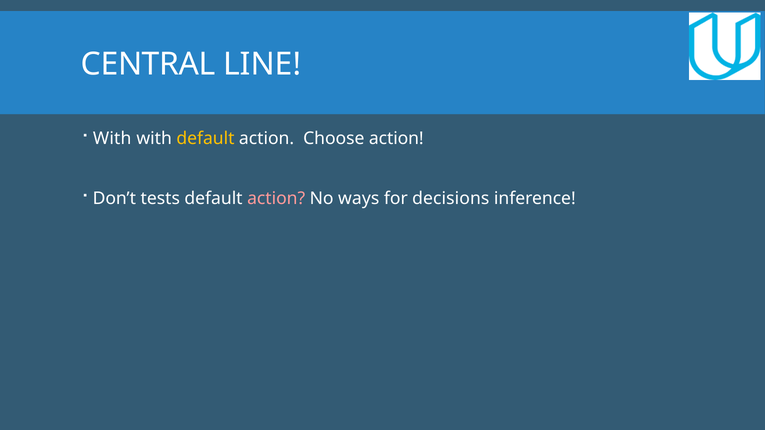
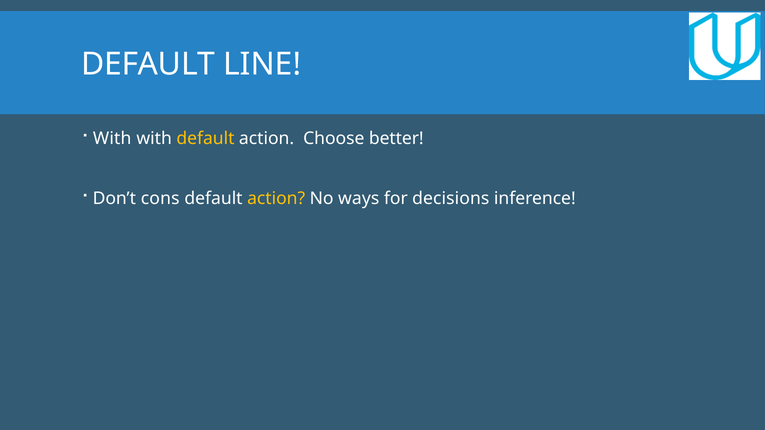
CENTRAL: CENTRAL -> DEFAULT (148, 64)
Choose action: action -> better (396, 138)
tests: tests -> cons (160, 199)
action colour: pink -> yellow (276, 199)
